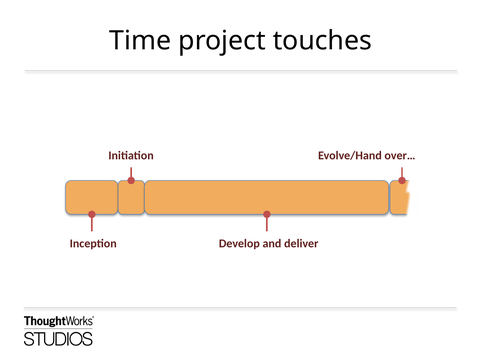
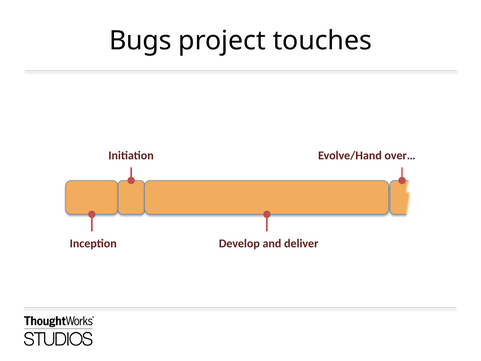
Time: Time -> Bugs (140, 41)
